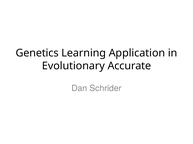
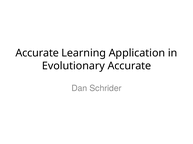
Genetics: Genetics -> Accurate (37, 53)
